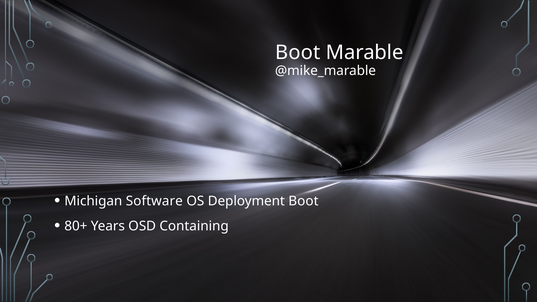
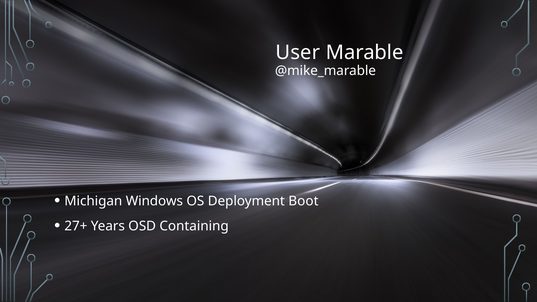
Boot: Boot -> User (298, 52)
Software: Software -> Windows (154, 201)
80+: 80+ -> 27+ (76, 226)
